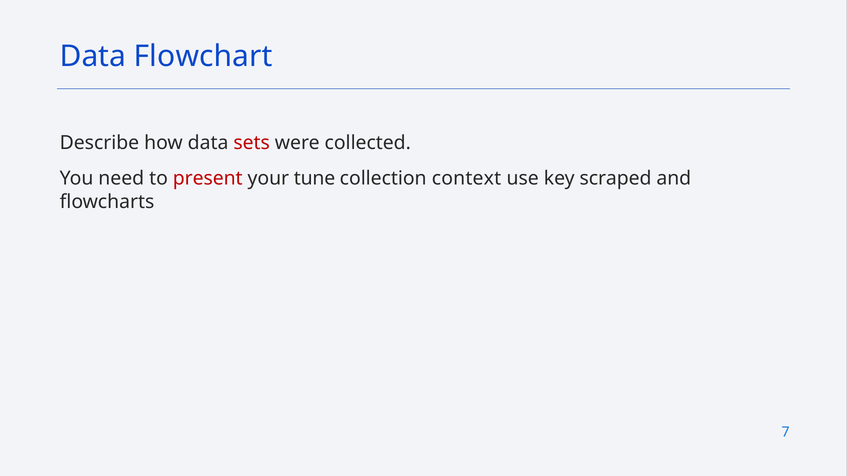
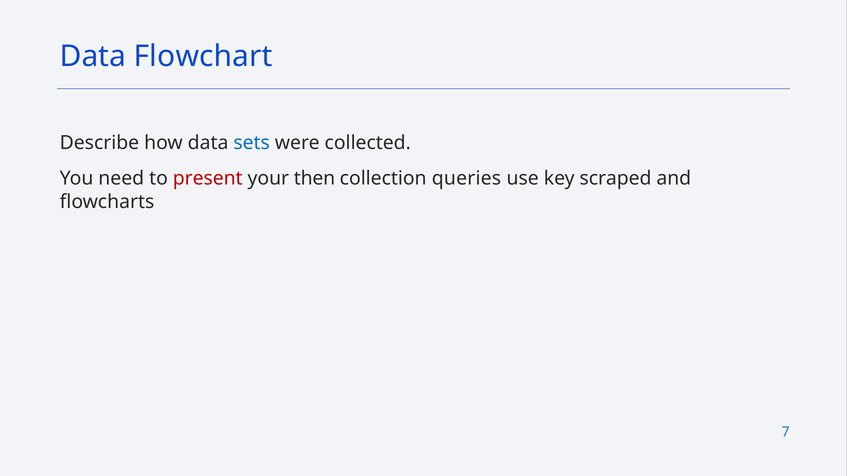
sets colour: red -> blue (252, 143)
tune: tune -> then (315, 179)
context: context -> queries (466, 179)
